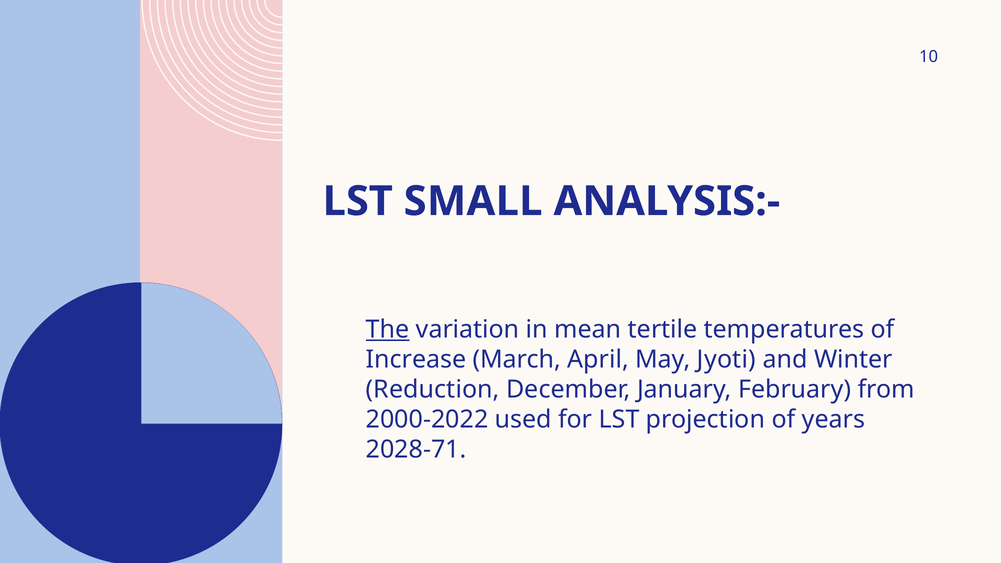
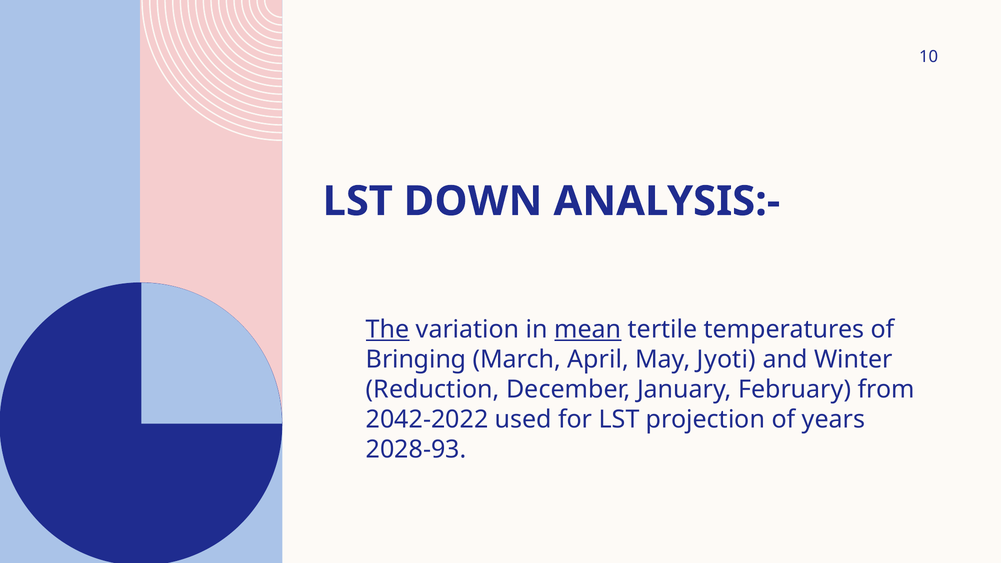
SMALL: SMALL -> DOWN (473, 201)
mean underline: none -> present (588, 329)
Increase: Increase -> Bringing (416, 360)
2000-2022: 2000-2022 -> 2042-2022 (427, 420)
2028-71: 2028-71 -> 2028-93 (416, 450)
